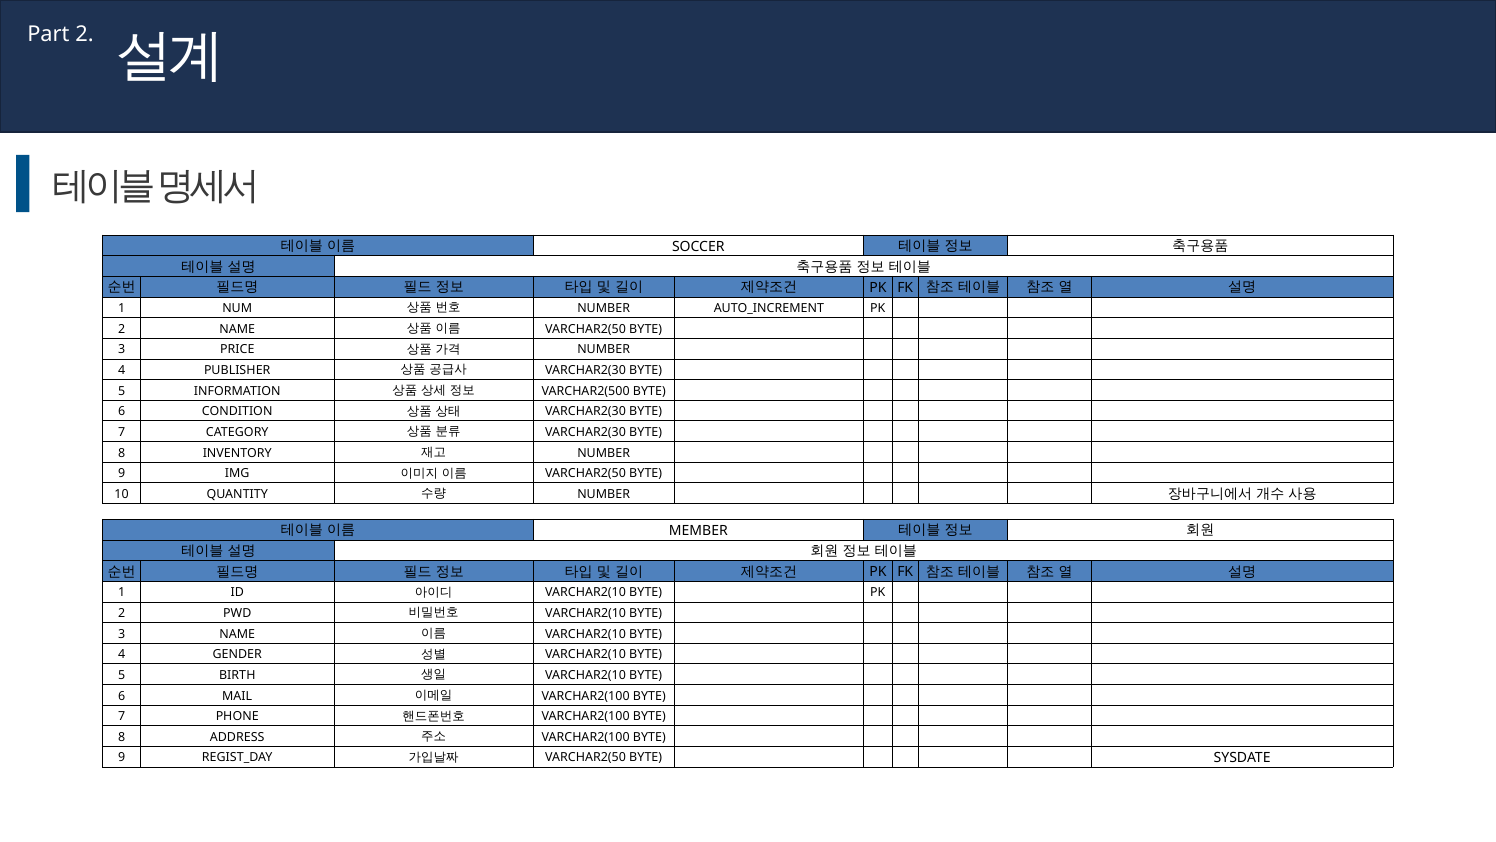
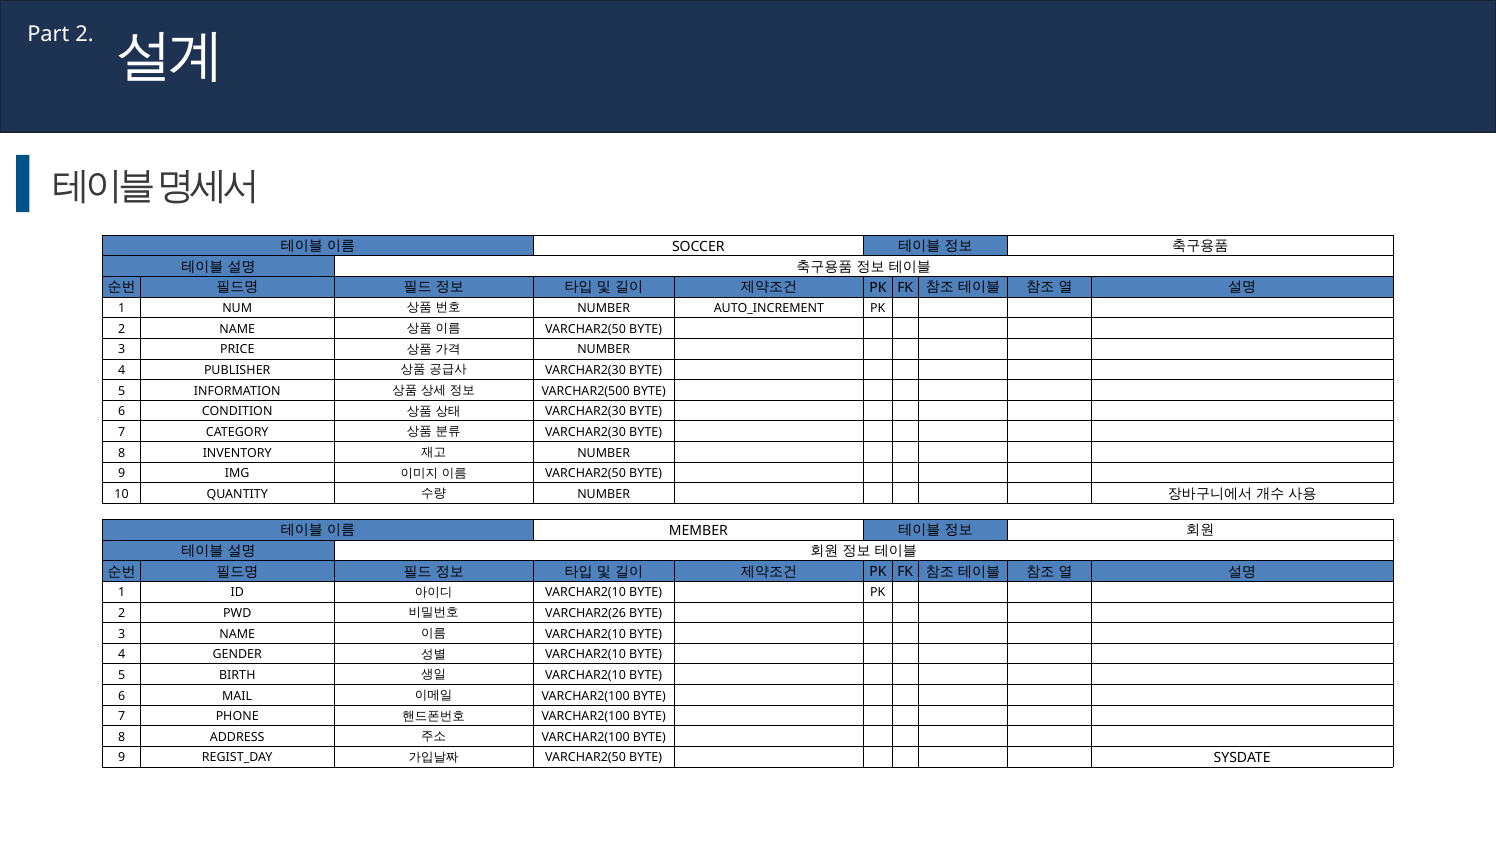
VARCHAR2(10: VARCHAR2(10 -> VARCHAR2(26 (586, 613)
